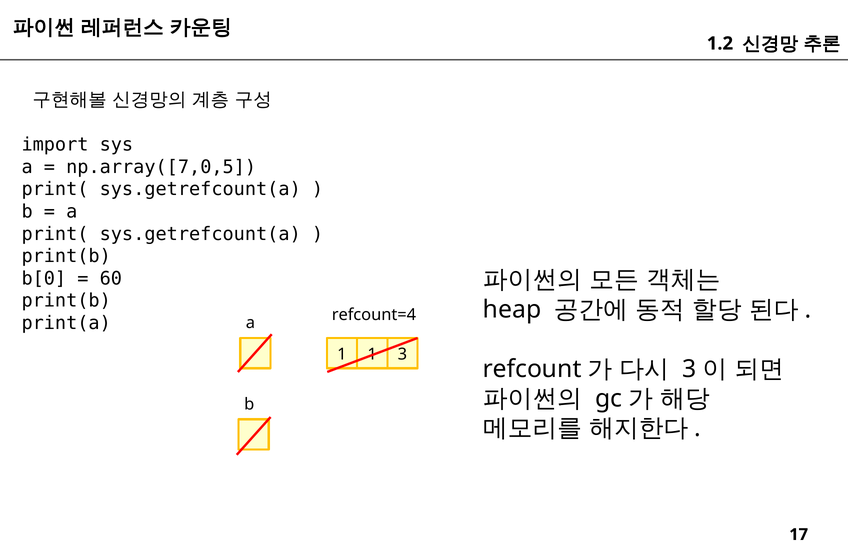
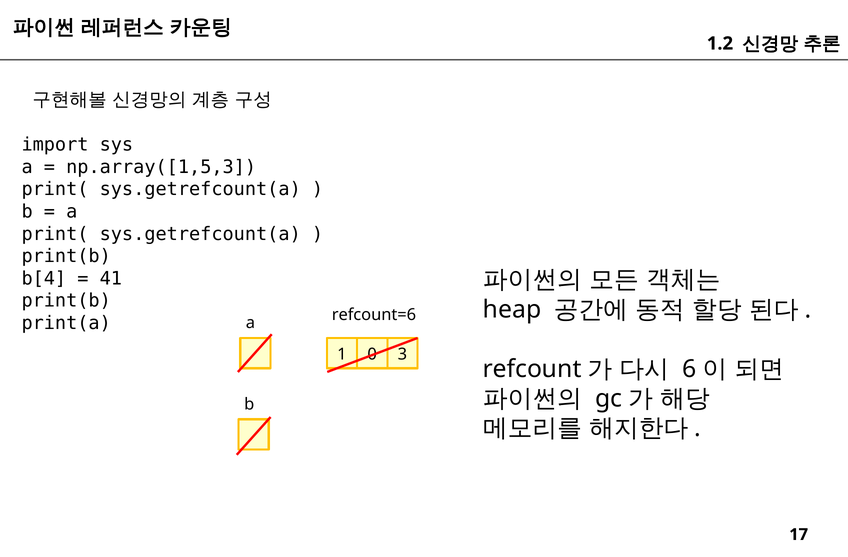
np.array([7,0,5: np.array([7,0,5 -> np.array([1,5,3 (161, 167)
b[0: b[0 -> b[4 (44, 278)
60: 60 -> 41 (111, 278)
refcount=4: refcount=4 -> refcount=6 (374, 315)
1 1: 1 -> 0 (372, 354)
3: 3 -> 6 (689, 369)
